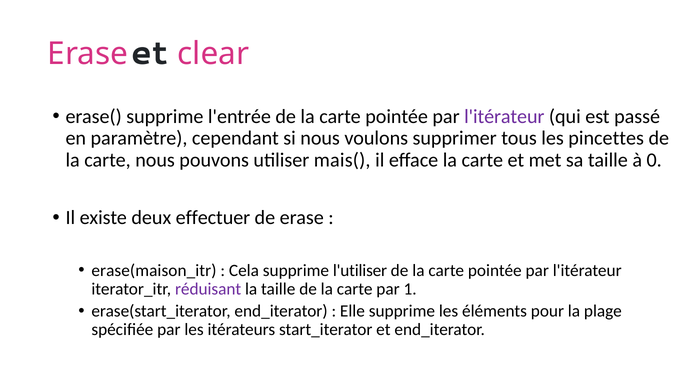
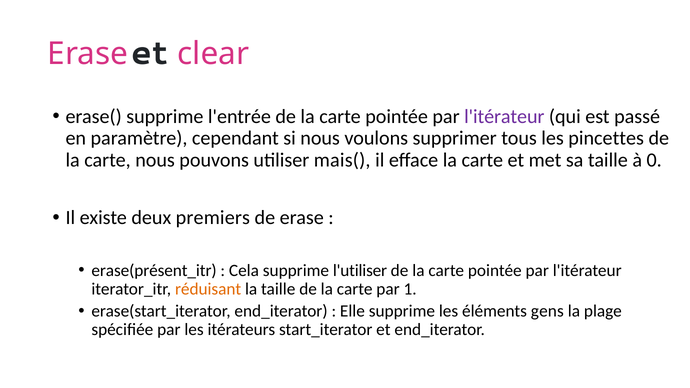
effectuer: effectuer -> premiers (213, 218)
erase(maison_itr: erase(maison_itr -> erase(présent_itr (154, 270)
réduisant colour: purple -> orange (208, 289)
pour: pour -> gens (547, 311)
